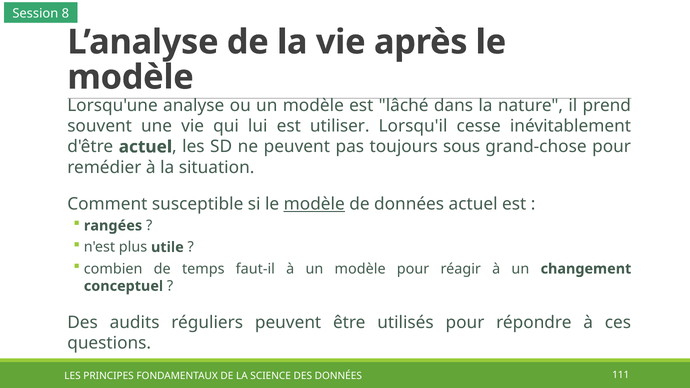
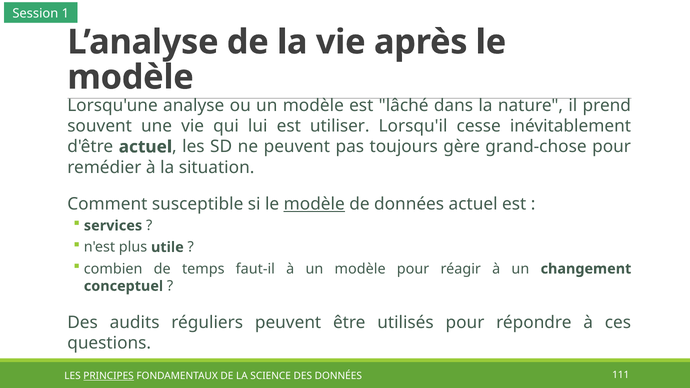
8: 8 -> 1 (65, 13)
sous: sous -> gère (462, 147)
rangées: rangées -> services (113, 226)
PRINCIPES underline: none -> present (109, 376)
